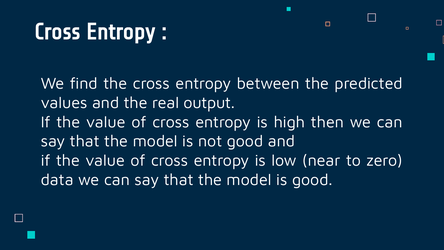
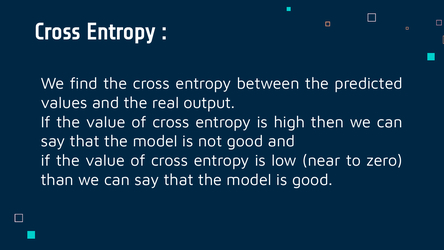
data: data -> than (57, 180)
